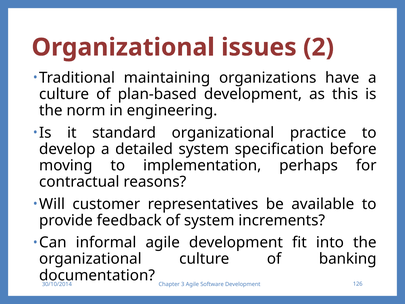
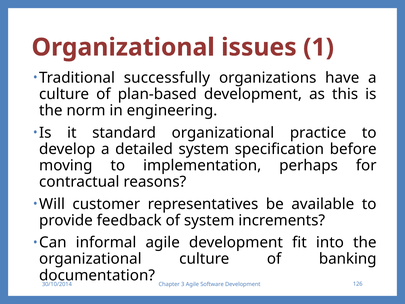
2: 2 -> 1 (319, 47)
maintaining: maintaining -> successfully (167, 78)
